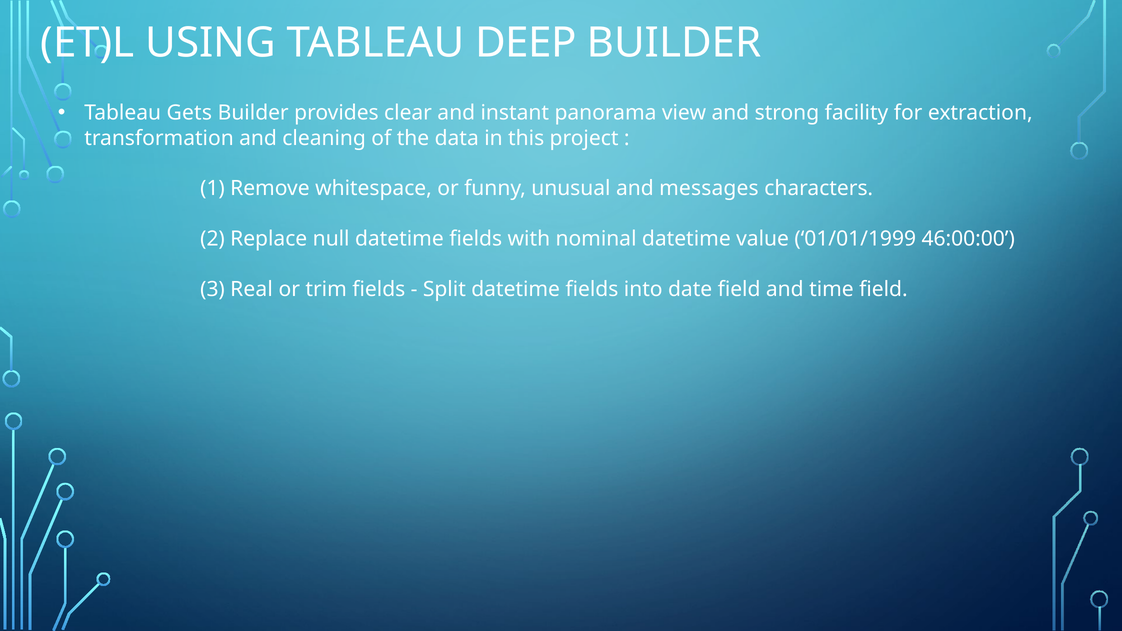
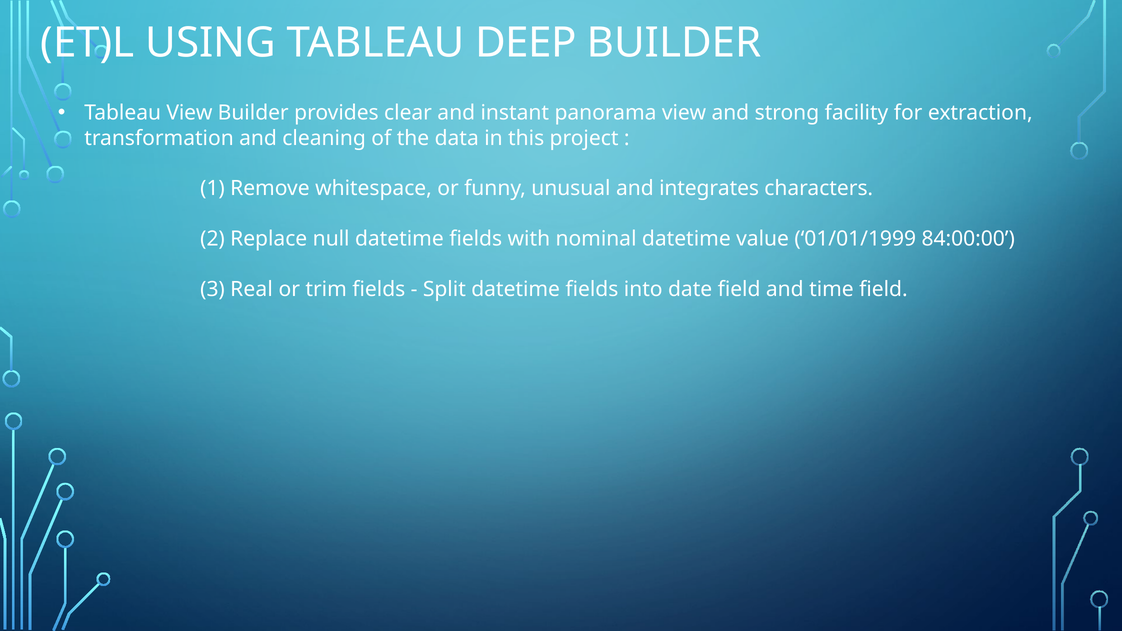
Tableau Gets: Gets -> View (189, 113)
messages: messages -> integrates (709, 189)
46:00:00: 46:00:00 -> 84:00:00 (968, 239)
